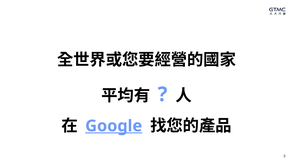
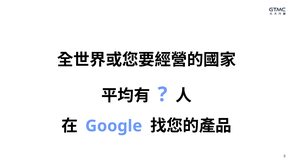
Google underline: present -> none (114, 126)
